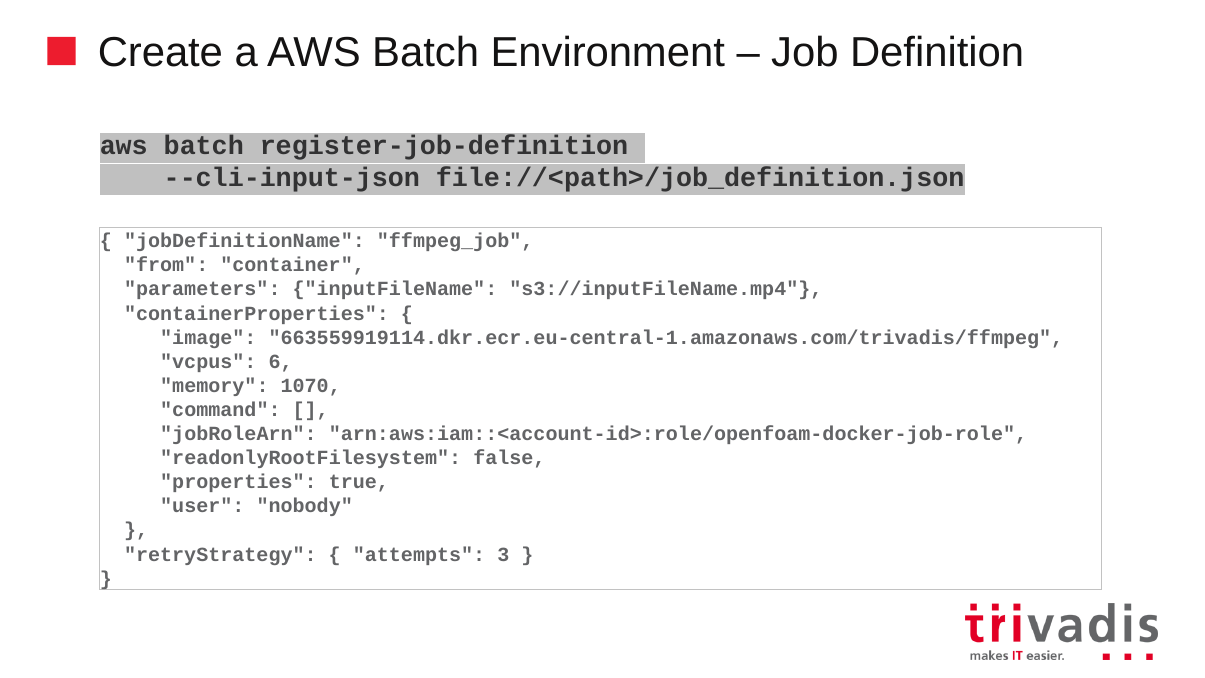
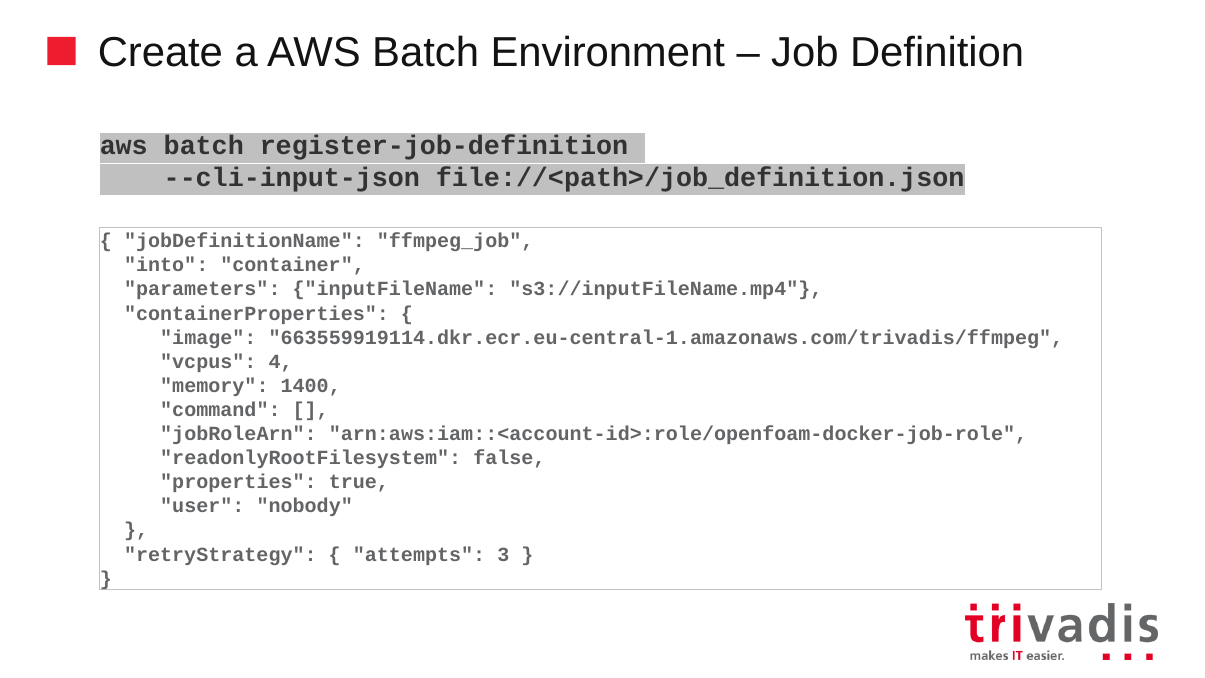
from: from -> into (166, 265)
6: 6 -> 4 (281, 362)
1070: 1070 -> 1400 (311, 386)
